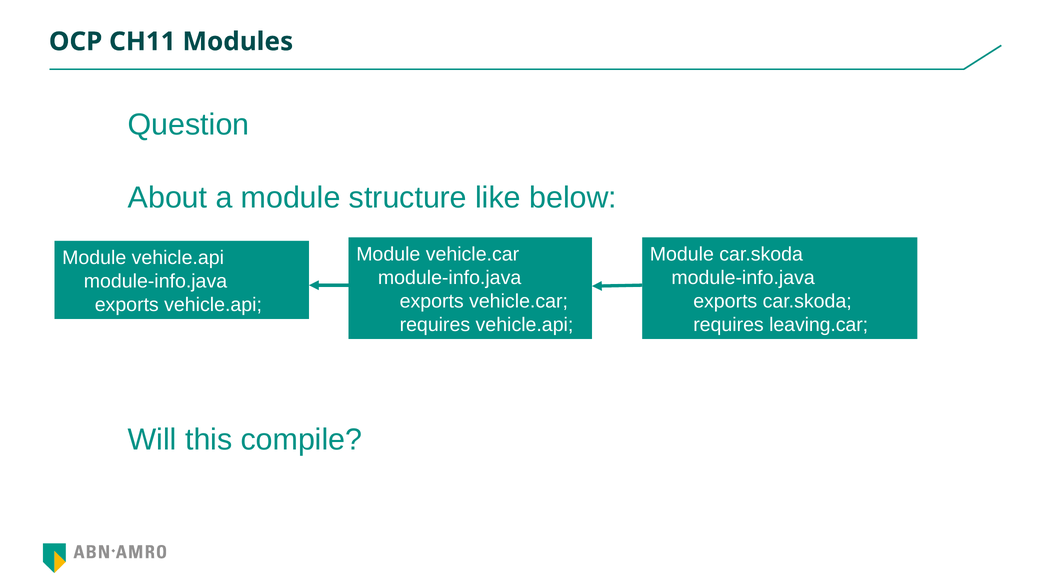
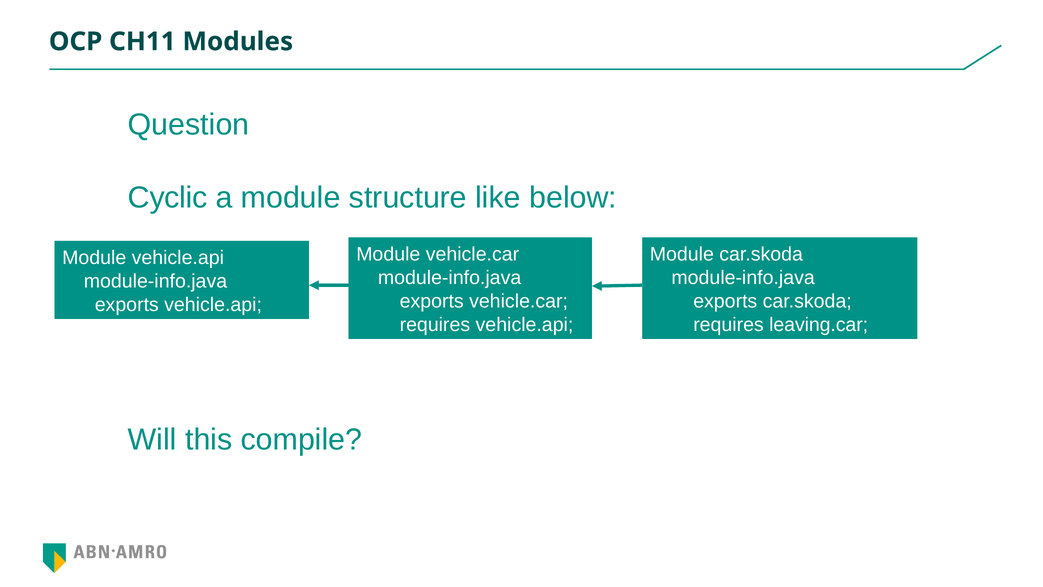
About: About -> Cyclic (168, 198)
